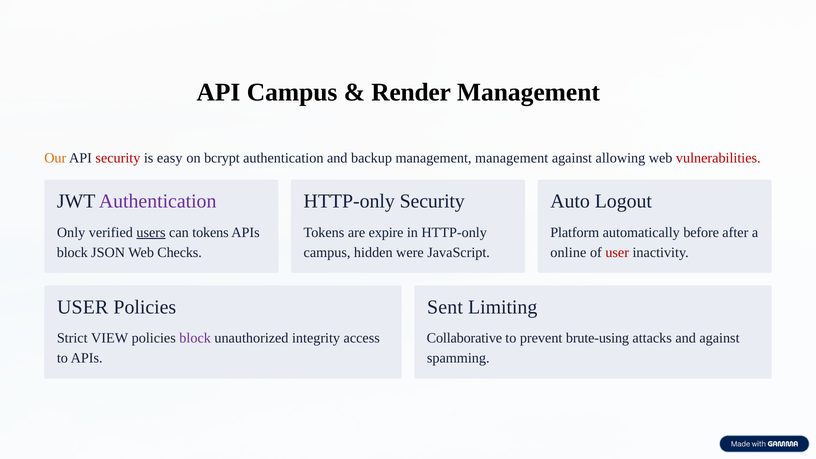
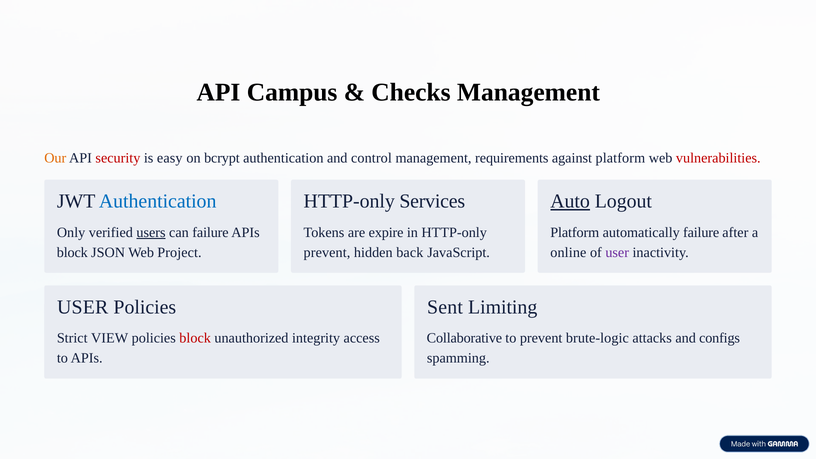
Render: Render -> Checks (411, 93)
backup: backup -> control (371, 158)
management management: management -> requirements (512, 158)
against allowing: allowing -> platform (620, 158)
Authentication colour: purple -> blue (158, 201)
HTTP-only Security: Security -> Services (432, 201)
Auto underline: none -> present (570, 201)
can tokens: tokens -> failure (210, 232)
automatically before: before -> failure (701, 232)
Checks: Checks -> Project (179, 253)
campus: campus -> prevent (327, 253)
were: were -> back (410, 253)
user colour: red -> purple (617, 253)
block colour: purple -> red (195, 338)
brute-using: brute-using -> brute-logic (597, 338)
and against: against -> configs (720, 338)
